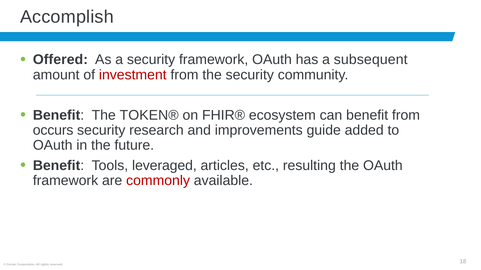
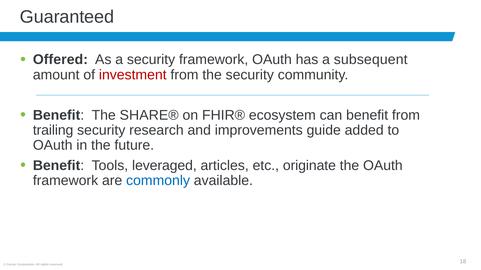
Accomplish: Accomplish -> Guaranteed (67, 17)
TOKEN®: TOKEN® -> SHARE® (149, 115)
occurs: occurs -> trailing (53, 130)
resulting: resulting -> originate (309, 166)
commonly colour: red -> blue (158, 181)
